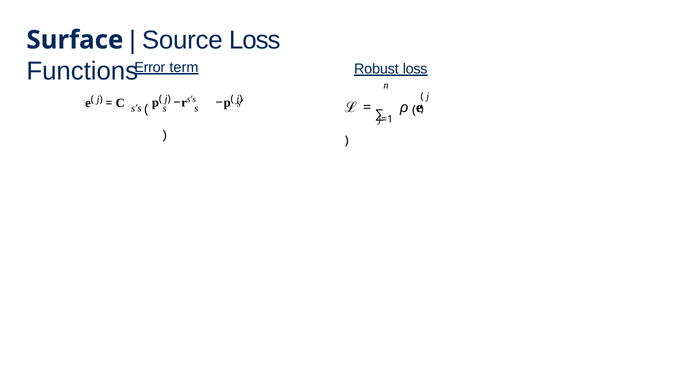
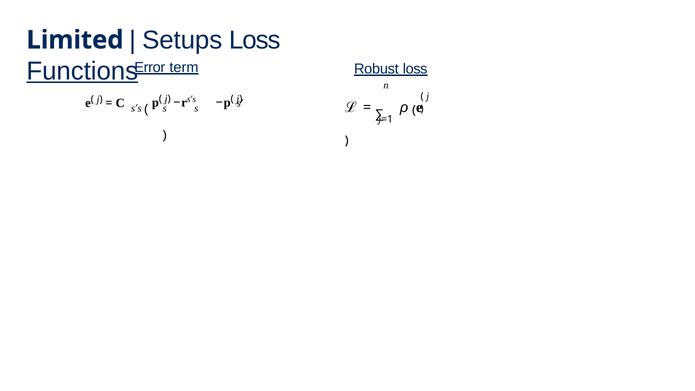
Surface: Surface -> Limited (75, 40)
Source: Source -> Setups (182, 40)
Functions underline: none -> present (82, 71)
